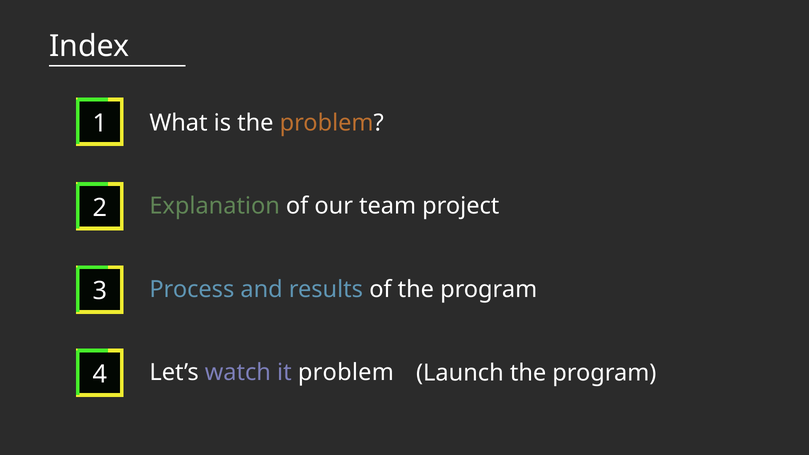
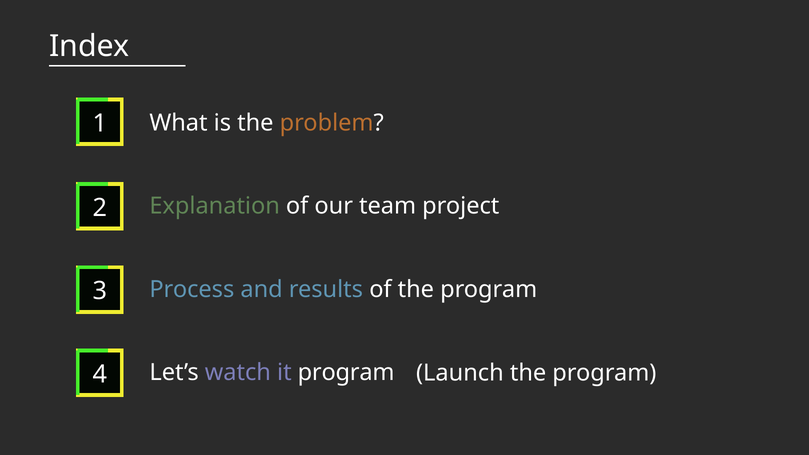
it problem: problem -> program (346, 373)
